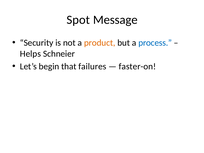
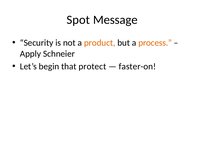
process colour: blue -> orange (155, 43)
Helps: Helps -> Apply (30, 54)
failures: failures -> protect (92, 66)
